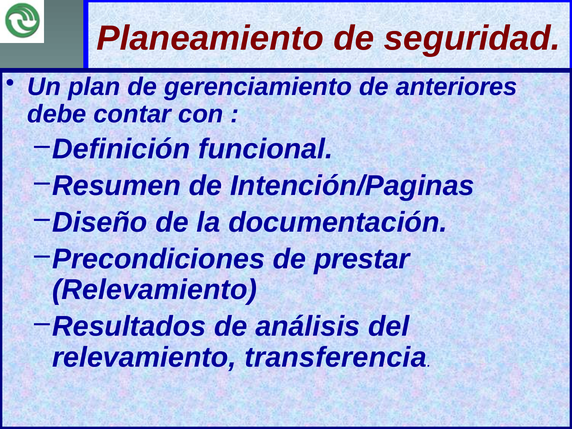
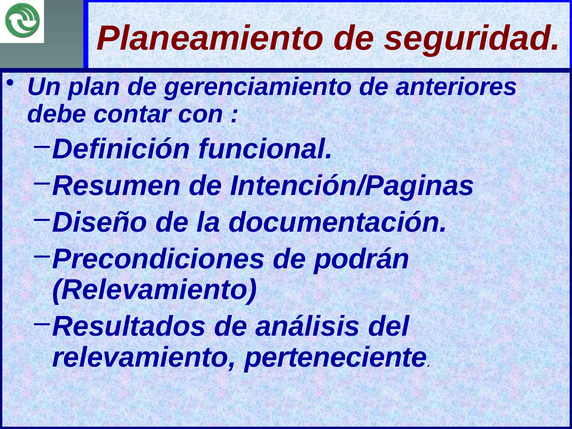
prestar: prestar -> podrán (362, 259)
transferencia: transferencia -> perteneciente (336, 357)
